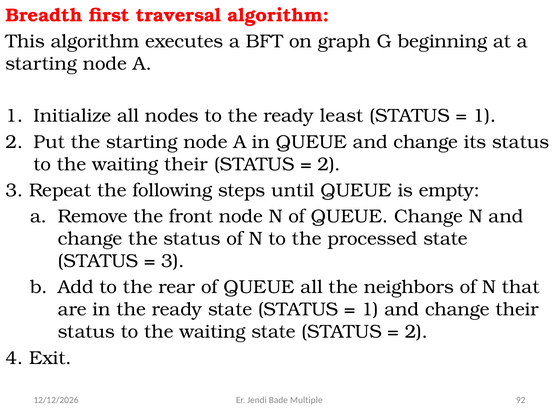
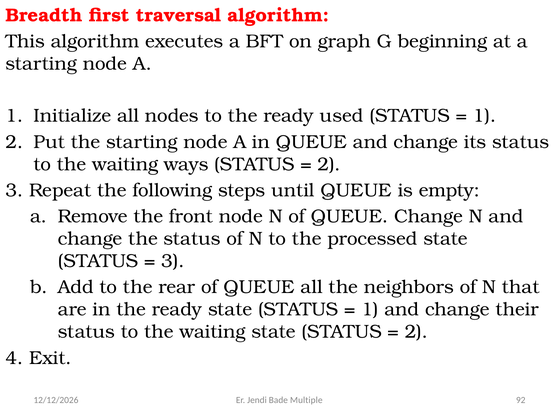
least: least -> used (342, 116)
waiting their: their -> ways (186, 164)
